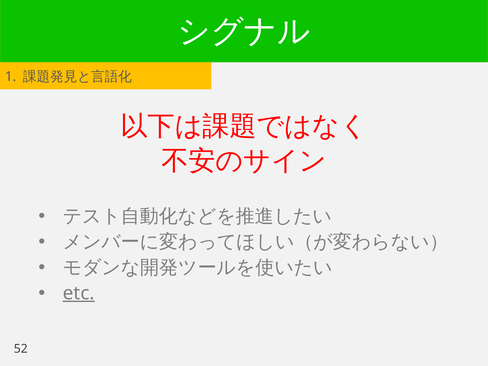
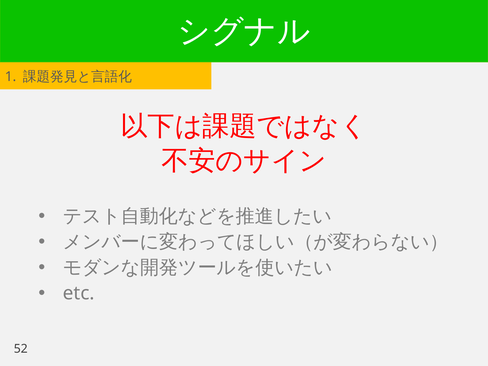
etc underline: present -> none (79, 293)
